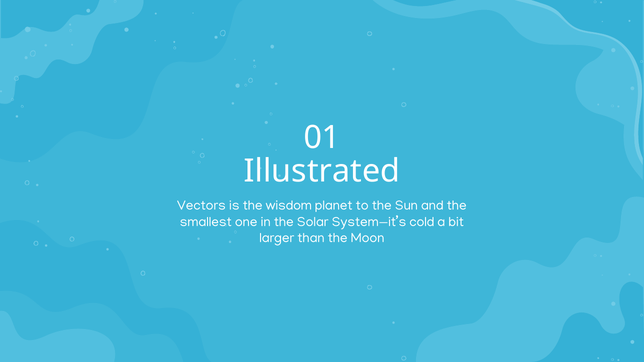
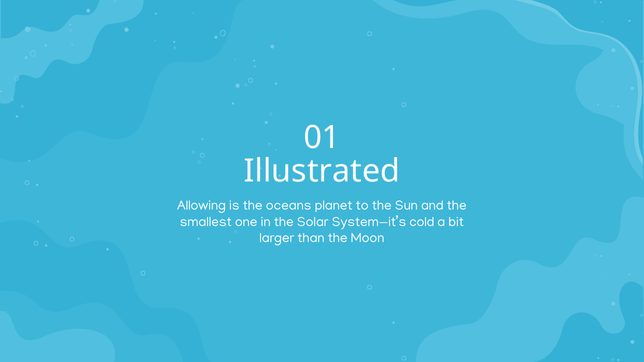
Vectors: Vectors -> Allowing (201, 206)
wisdom: wisdom -> oceans (289, 206)
